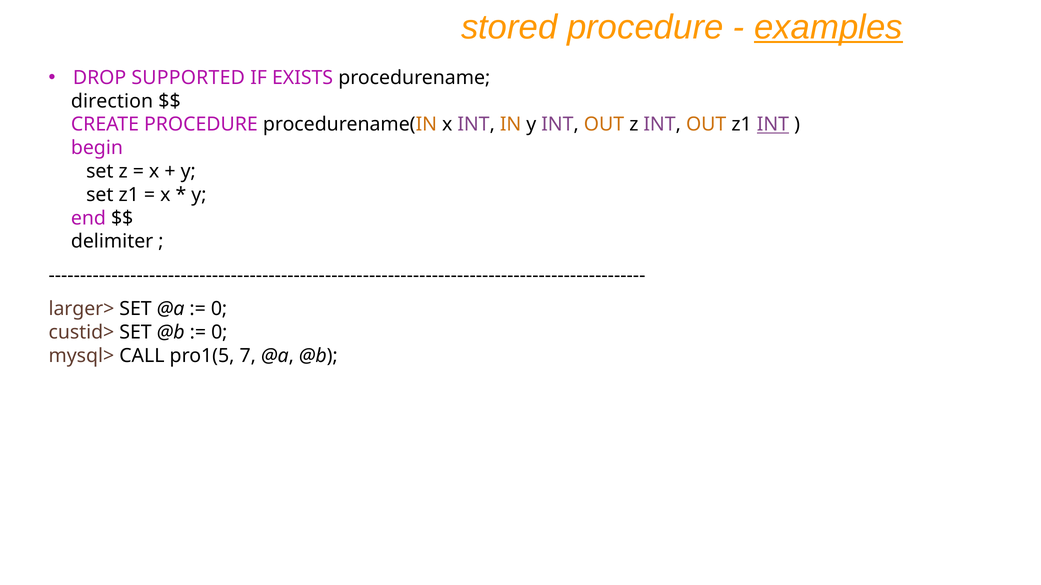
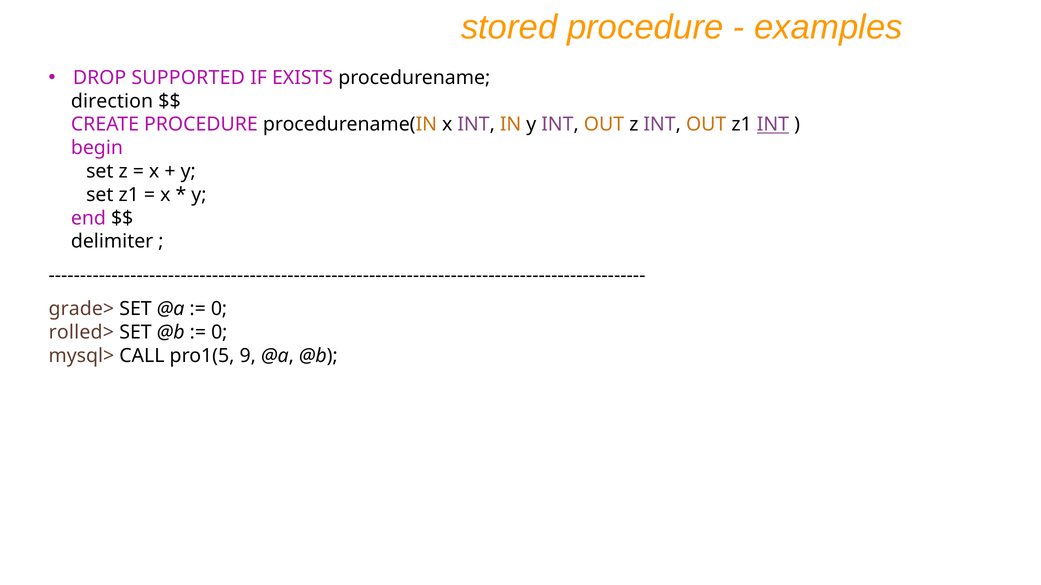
examples underline: present -> none (828, 27)
larger>: larger> -> grade> (81, 309)
custid>: custid> -> rolled> (81, 333)
7: 7 -> 9 (248, 356)
